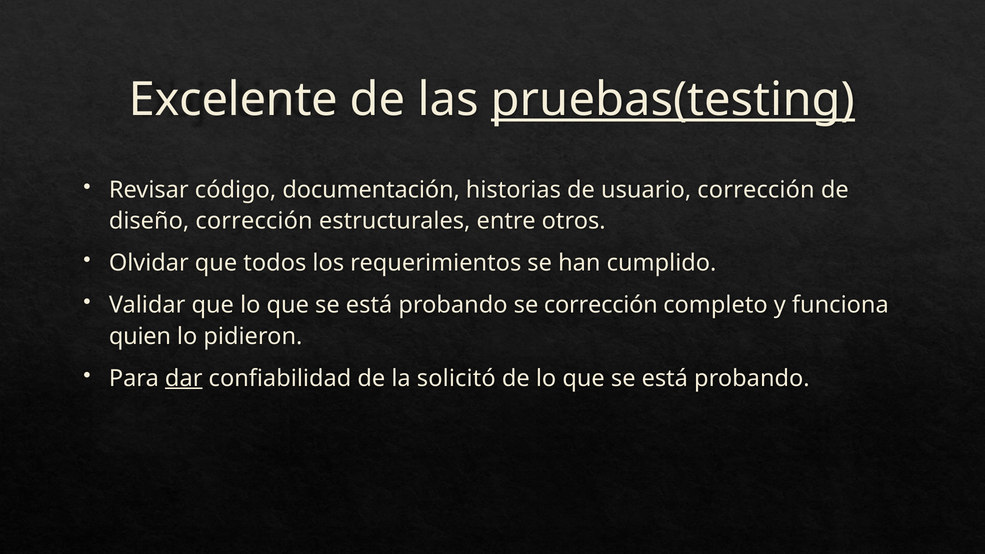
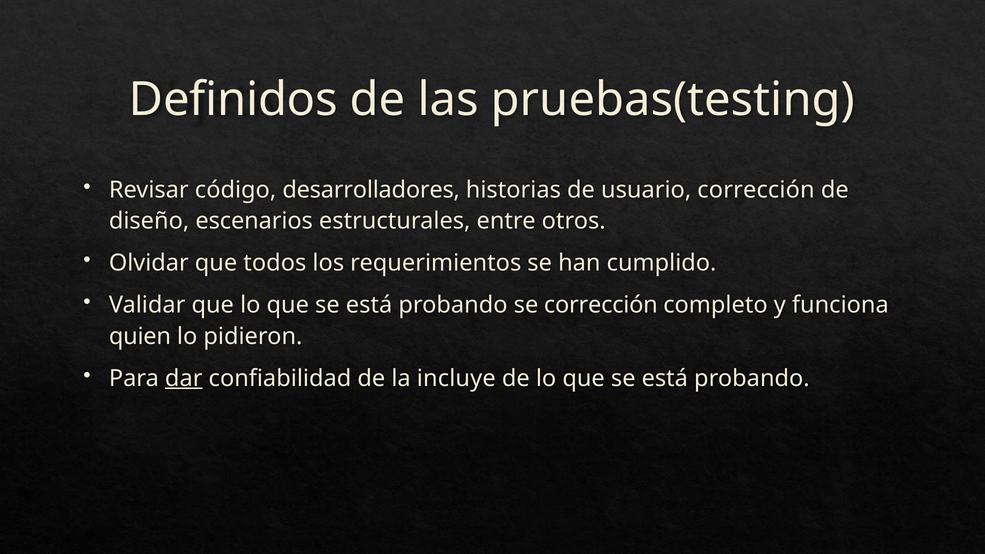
Excelente: Excelente -> Definidos (233, 100)
pruebas(testing underline: present -> none (673, 100)
documentación: documentación -> desarrolladores (371, 190)
diseño corrección: corrección -> escenarios (254, 221)
solicitó: solicitó -> incluye (456, 378)
